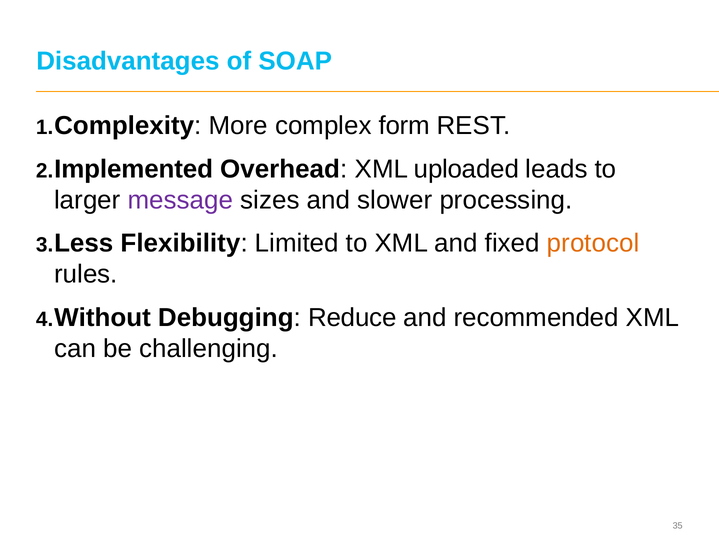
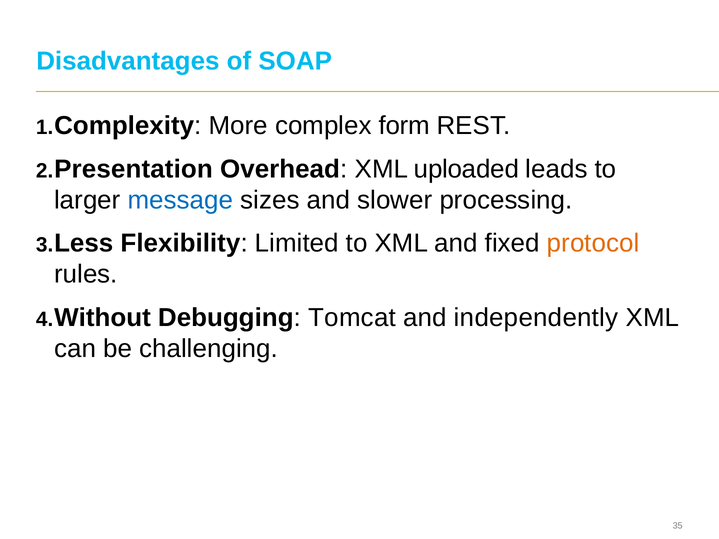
Implemented: Implemented -> Presentation (133, 169)
message colour: purple -> blue (180, 200)
Reduce: Reduce -> Tomcat (352, 318)
recommended: recommended -> independently (536, 318)
